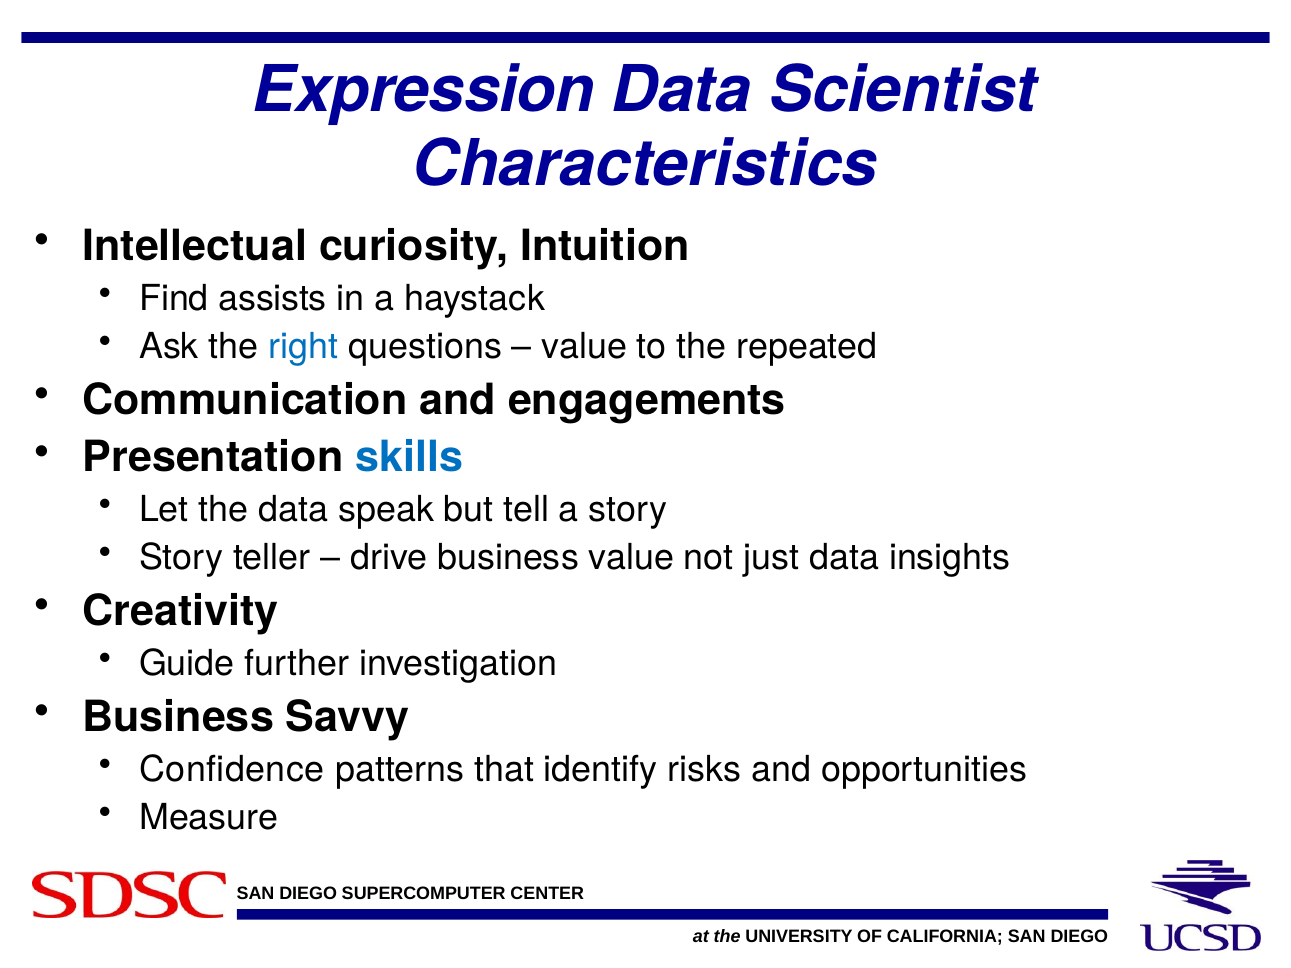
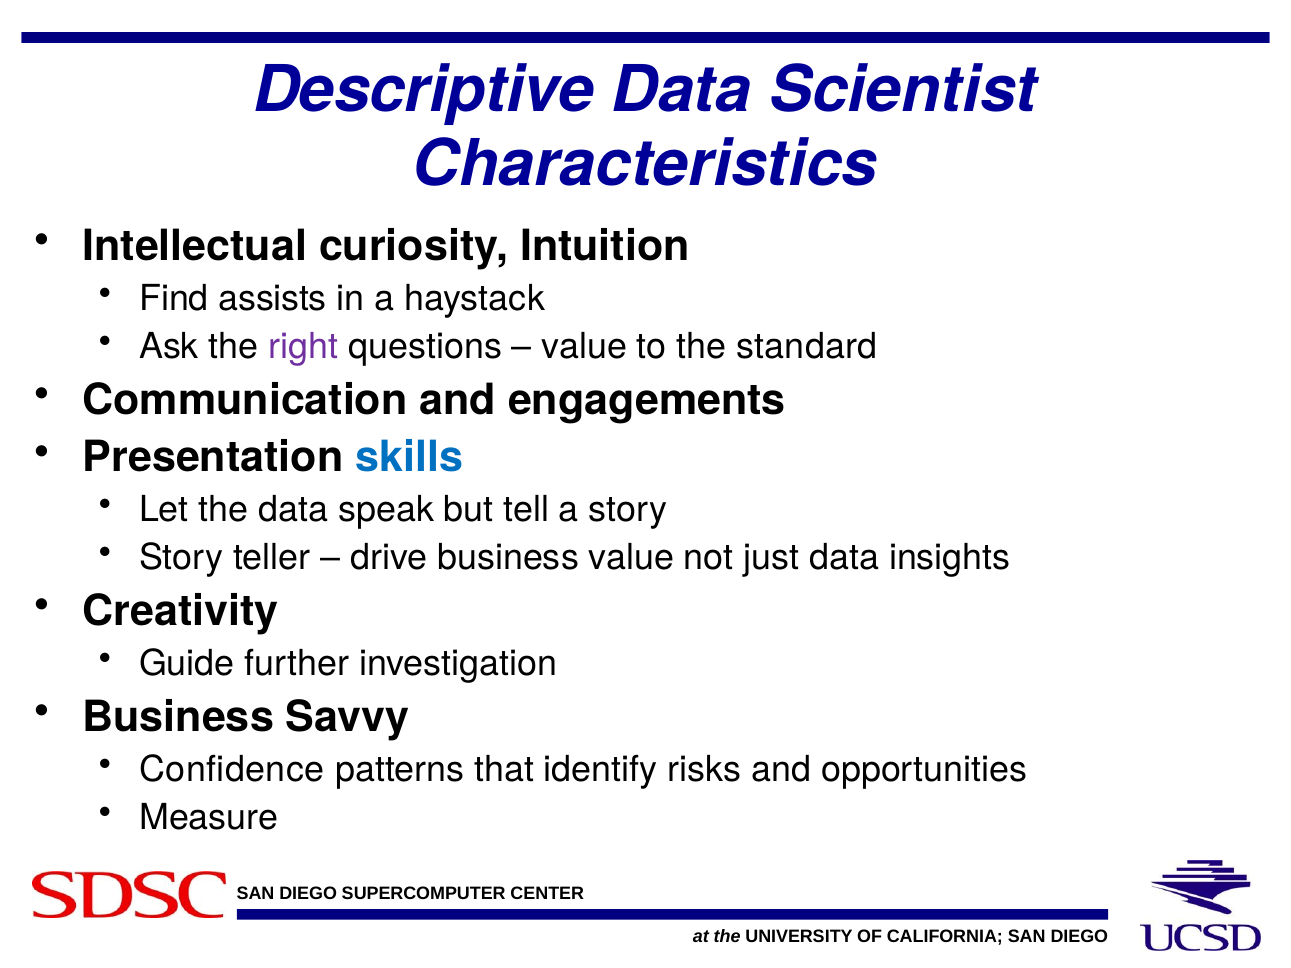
Expression: Expression -> Descriptive (424, 90)
right colour: blue -> purple (303, 347)
repeated: repeated -> standard (807, 347)
